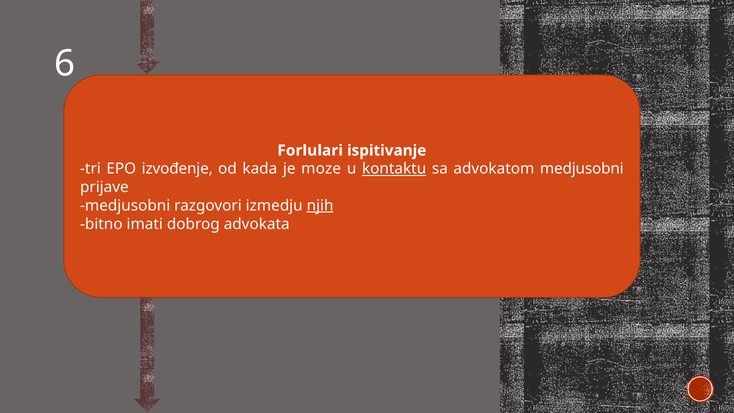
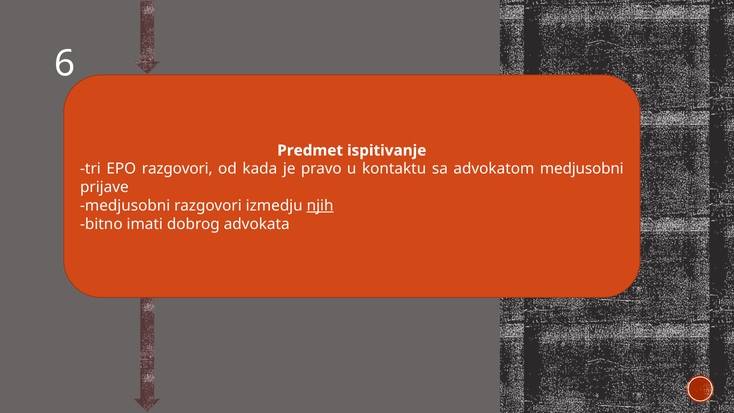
Forlulari: Forlulari -> Predmet (310, 150)
EPO izvođenje: izvođenje -> razgovori (177, 169)
moze: moze -> pravo (321, 169)
kontaktu underline: present -> none (394, 169)
